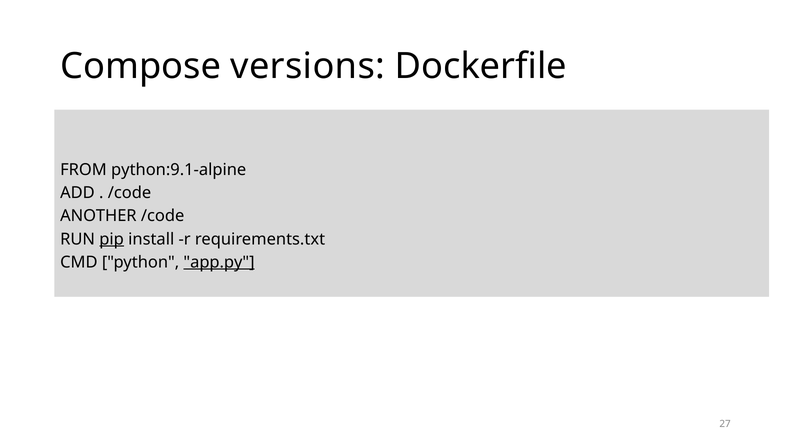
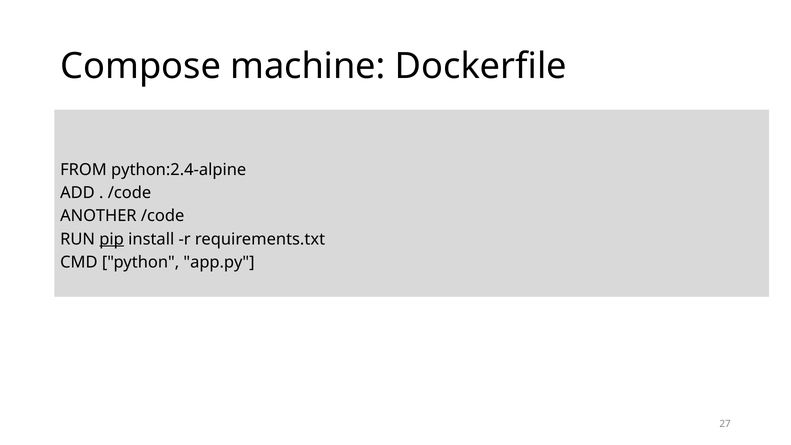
versions: versions -> machine (308, 66)
python:9.1-alpine: python:9.1-alpine -> python:2.4-alpine (179, 170)
app.py underline: present -> none (219, 262)
